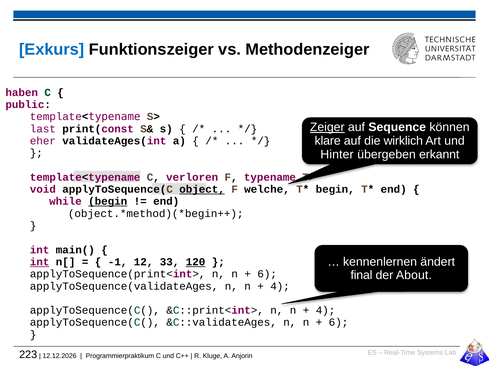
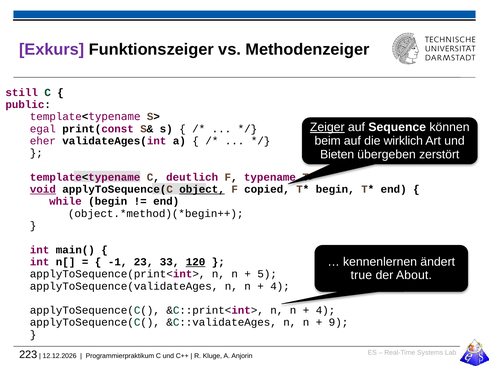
Exkurs colour: blue -> purple (52, 50)
haben: haben -> still (22, 93)
last: last -> egal (43, 129)
klare: klare -> beim (328, 141)
Hinter: Hinter -> Bieten (337, 155)
erkannt: erkannt -> zerstört (439, 155)
verloren: verloren -> deutlich (192, 178)
void underline: none -> present (43, 190)
welche: welche -> copied (267, 190)
begin underline: present -> none (108, 202)
int underline: present -> none (40, 262)
12: 12 -> 23 (144, 262)
final: final -> true (361, 276)
6: 6 -> 5 (267, 275)
6: 6 -> 9 (339, 323)
